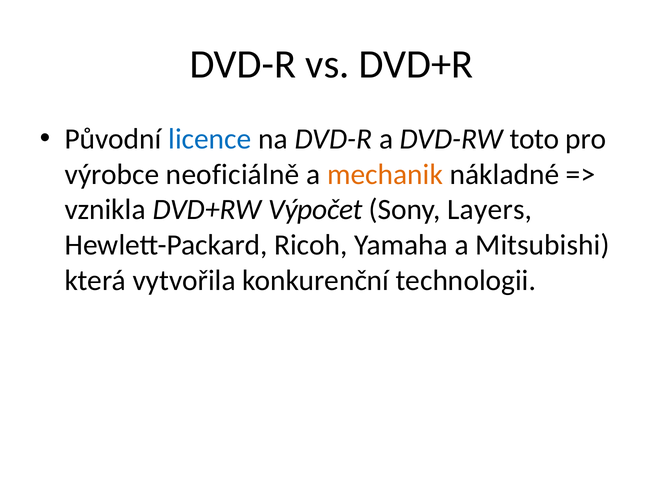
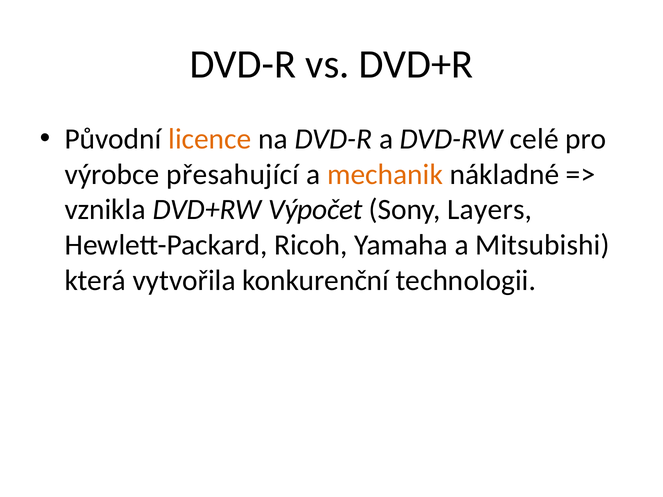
licence colour: blue -> orange (210, 139)
toto: toto -> celé (534, 139)
neoficiálně: neoficiálně -> přesahující (233, 174)
